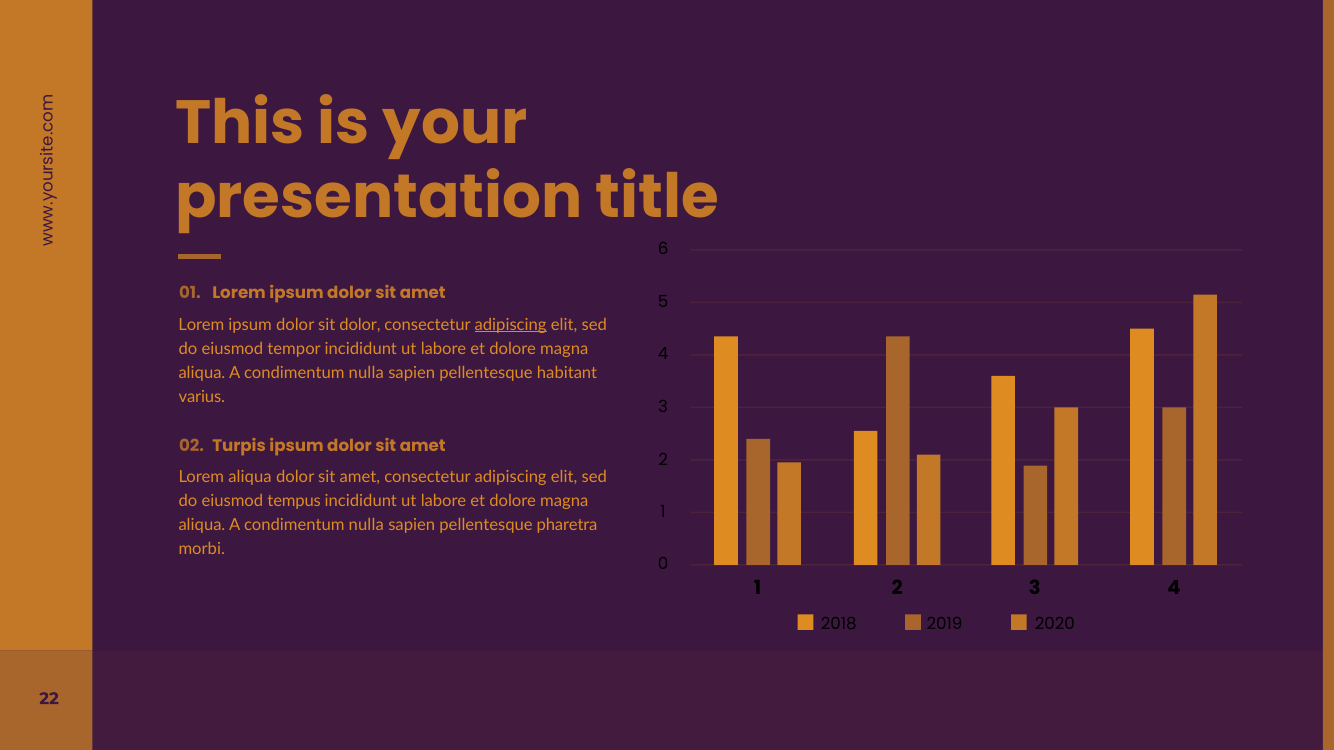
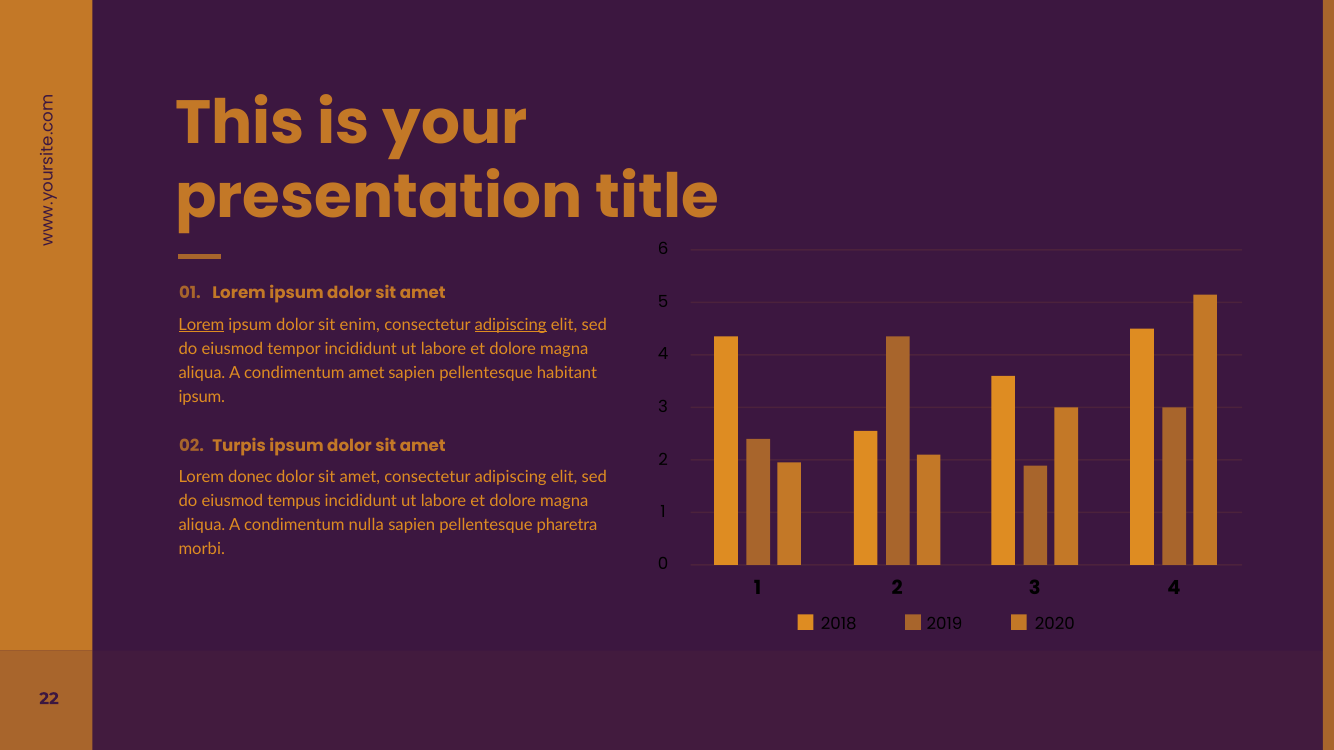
Lorem underline: none -> present (201, 325)
sit dolor: dolor -> enim (360, 325)
nulla: nulla -> amet (366, 373)
varius: varius -> ipsum (202, 397)
Lorem aliqua: aliqua -> donec (250, 478)
